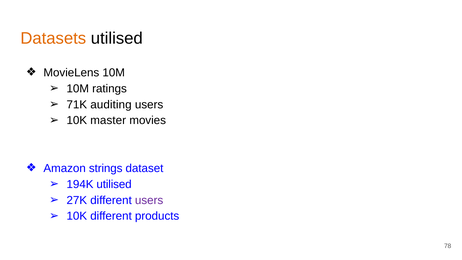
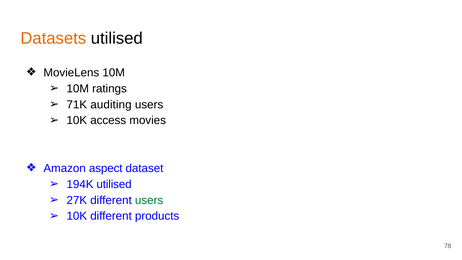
master: master -> access (108, 120)
strings: strings -> aspect (106, 168)
users colour: purple -> green (149, 200)
